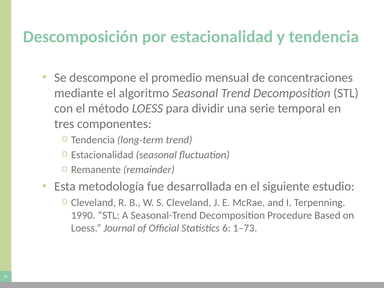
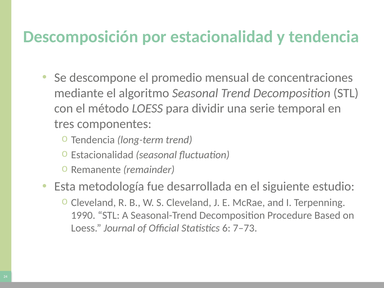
1–73: 1–73 -> 7–73 (245, 228)
